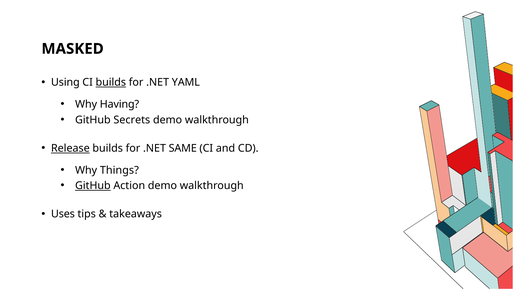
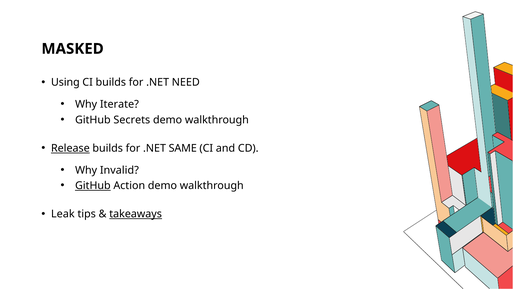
builds underline: present -> none (111, 82)
YAML: YAML -> NEED (186, 82)
Having: Having -> Iterate (119, 104)
Things: Things -> Invalid (119, 170)
Uses: Uses -> Leak (63, 214)
takeaways underline: none -> present (136, 214)
